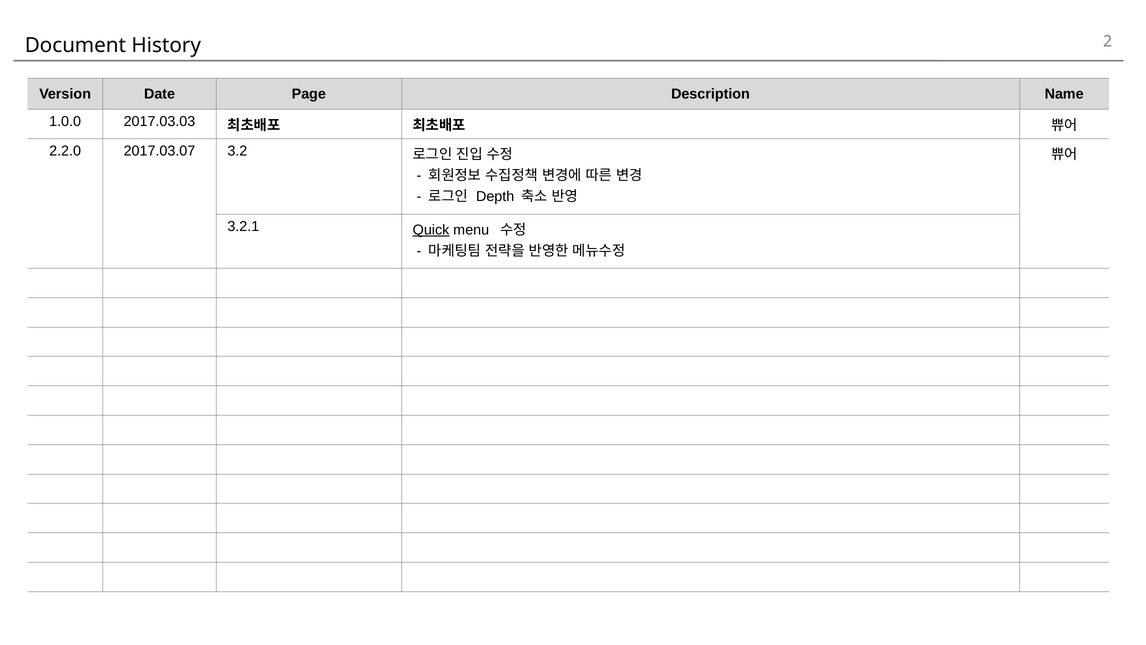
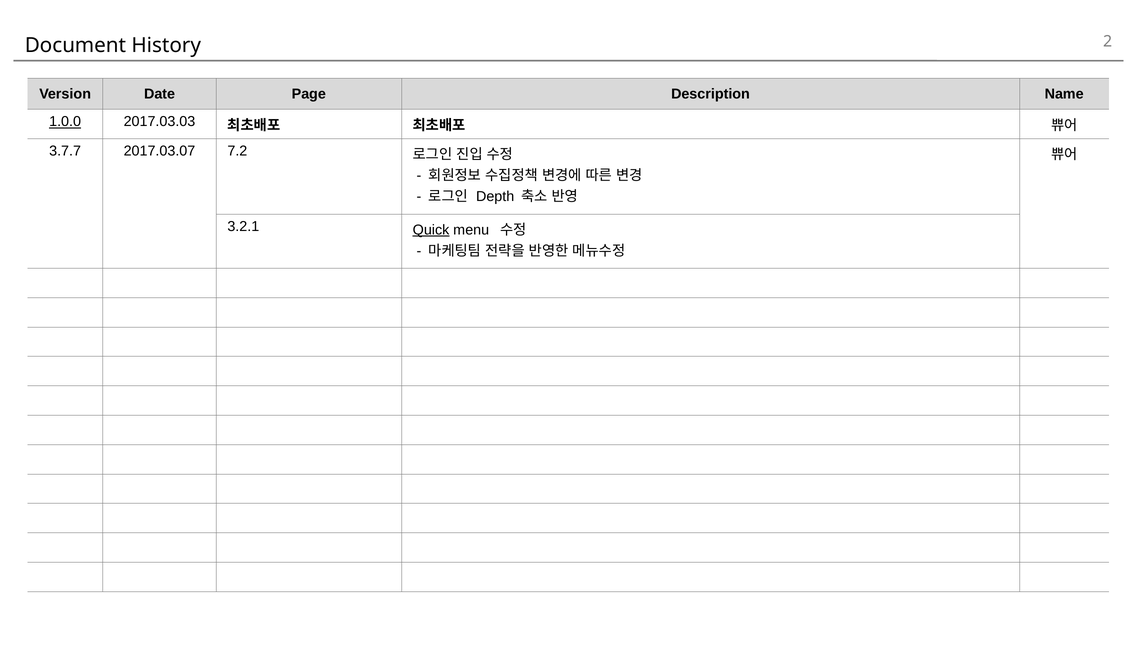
1.0.0 underline: none -> present (65, 122)
2.2.0: 2.2.0 -> 3.7.7 (65, 151)
3.2: 3.2 -> 7.2 (237, 151)
